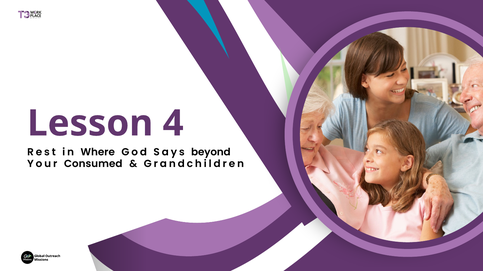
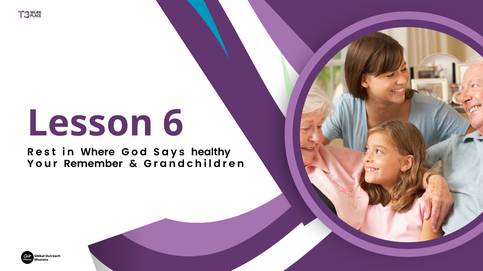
4: 4 -> 6 (173, 124)
beyond: beyond -> healthy (211, 152)
Consumed: Consumed -> Remember (93, 164)
